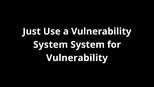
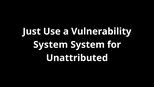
Vulnerability: Vulnerability -> Unattributed (77, 58)
